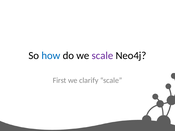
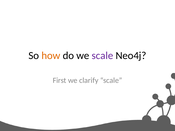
how colour: blue -> orange (51, 56)
